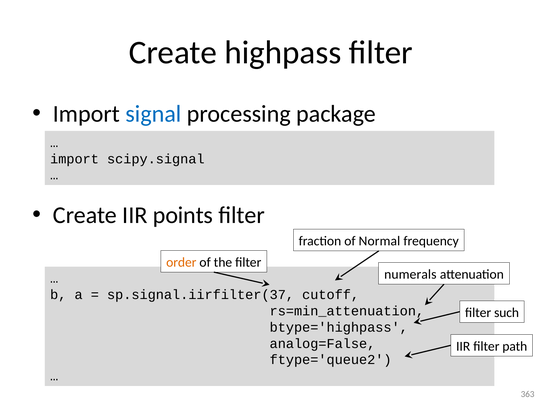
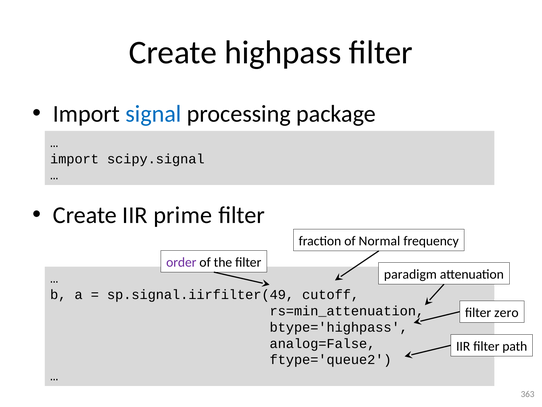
points: points -> prime (183, 215)
order colour: orange -> purple (181, 262)
numerals: numerals -> paradigm (410, 274)
sp.signal.iirfilter(37: sp.signal.iirfilter(37 -> sp.signal.iirfilter(49 (201, 294)
such: such -> zero (506, 312)
